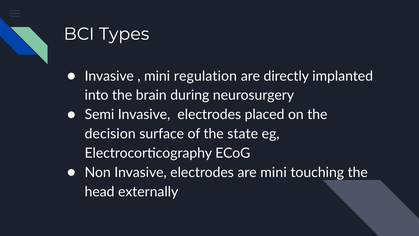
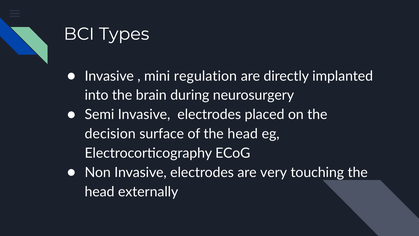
of the state: state -> head (243, 134)
are mini: mini -> very (274, 172)
